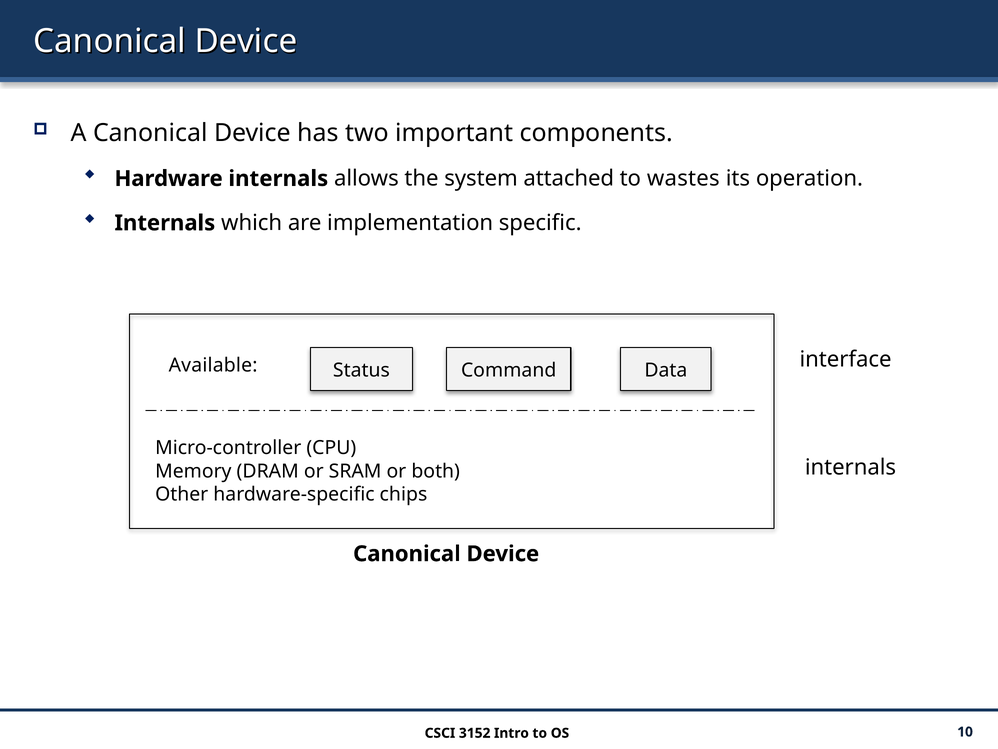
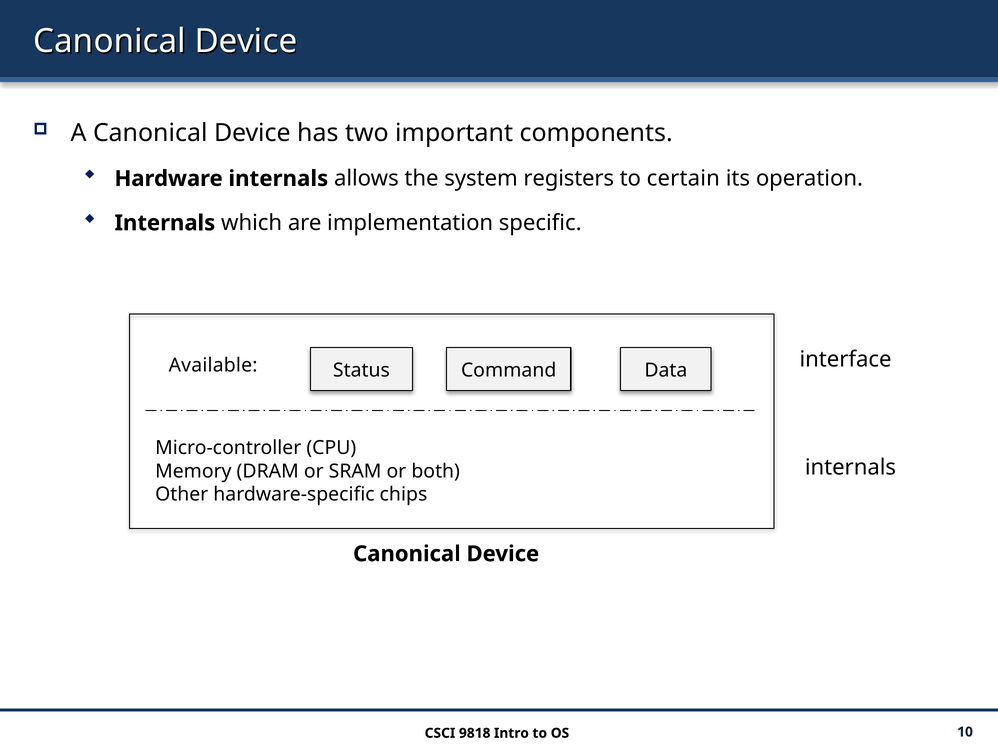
attached: attached -> registers (569, 179)
wastes: wastes -> certain (683, 179)
3152: 3152 -> 9818 (475, 733)
